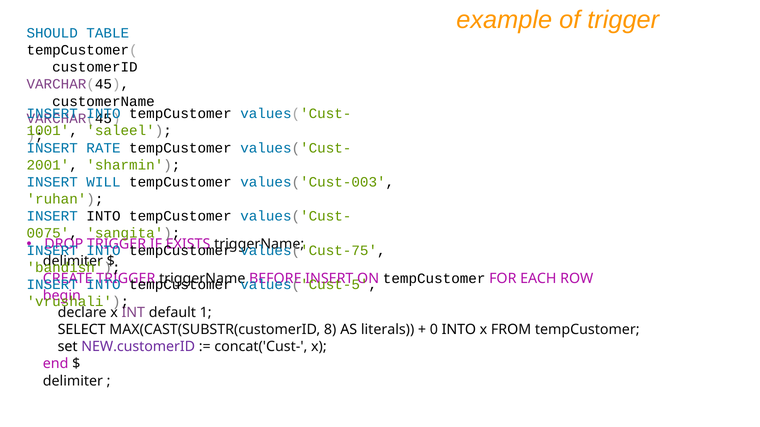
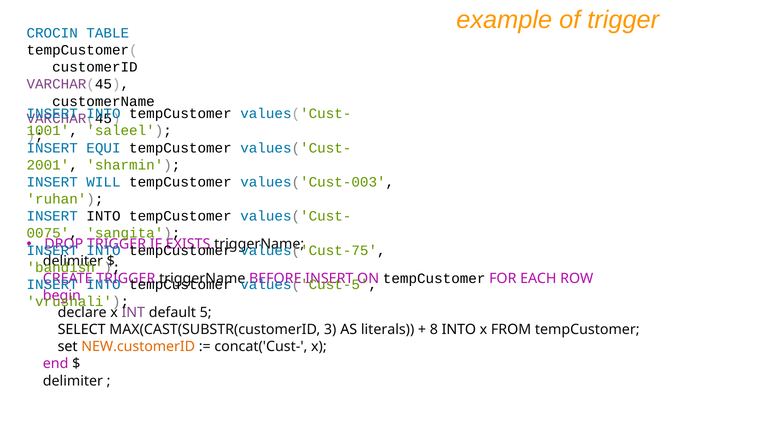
SHOULD: SHOULD -> CROCIN (52, 33)
RATE: RATE -> EQUI (103, 148)
1: 1 -> 5 (206, 313)
8: 8 -> 3 (330, 330)
0: 0 -> 8 (434, 330)
NEW.customerID colour: purple -> orange (138, 347)
